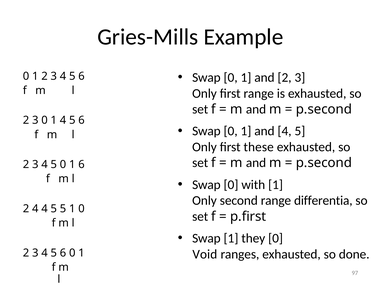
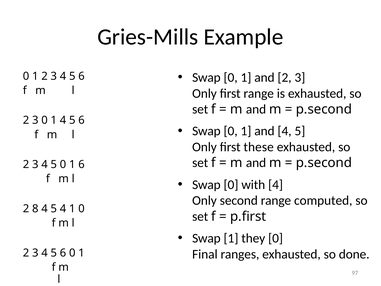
with 1: 1 -> 4 (276, 185)
differentia: differentia -> computed (323, 200)
2 4: 4 -> 8 (35, 209)
5 5: 5 -> 4 (63, 209)
Void: Void -> Final (205, 254)
